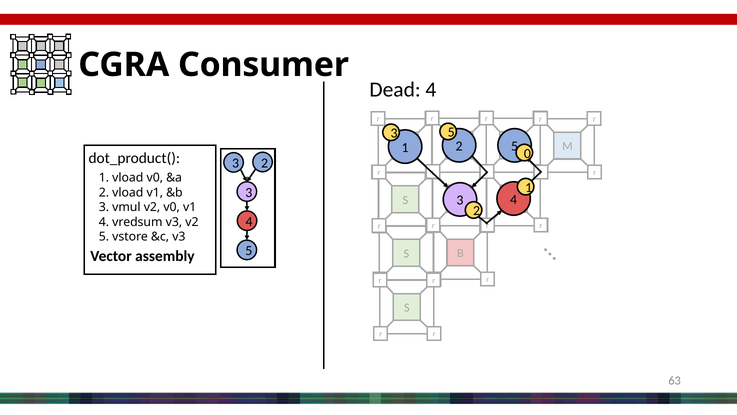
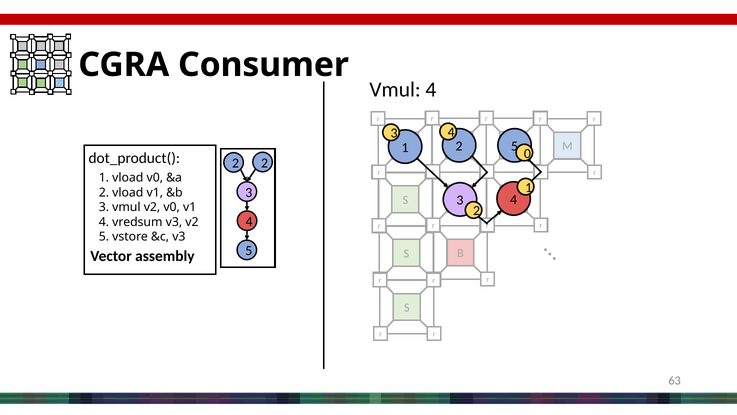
Dead: Dead -> Vmul (395, 90)
5: 5 -> 4 (451, 132)
dot_product( 3: 3 -> 2 (236, 163)
